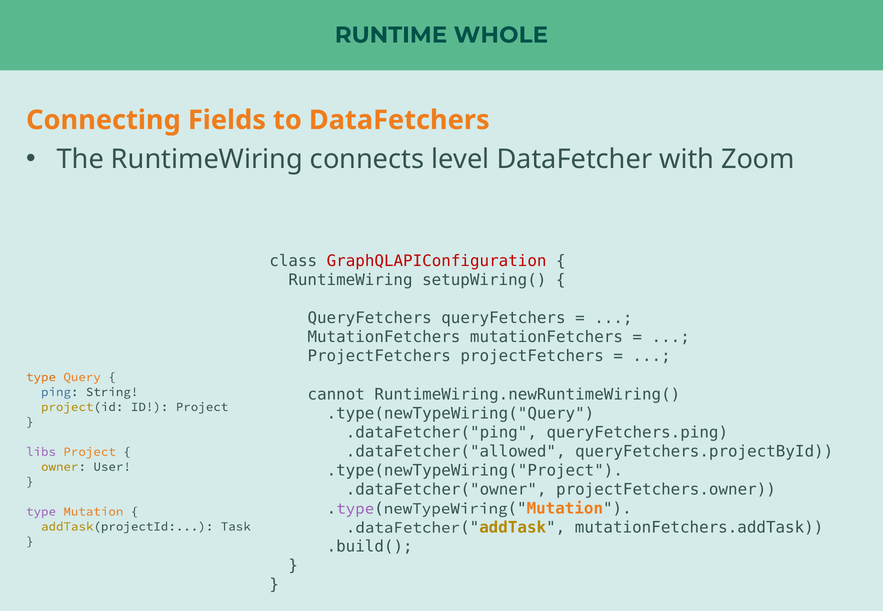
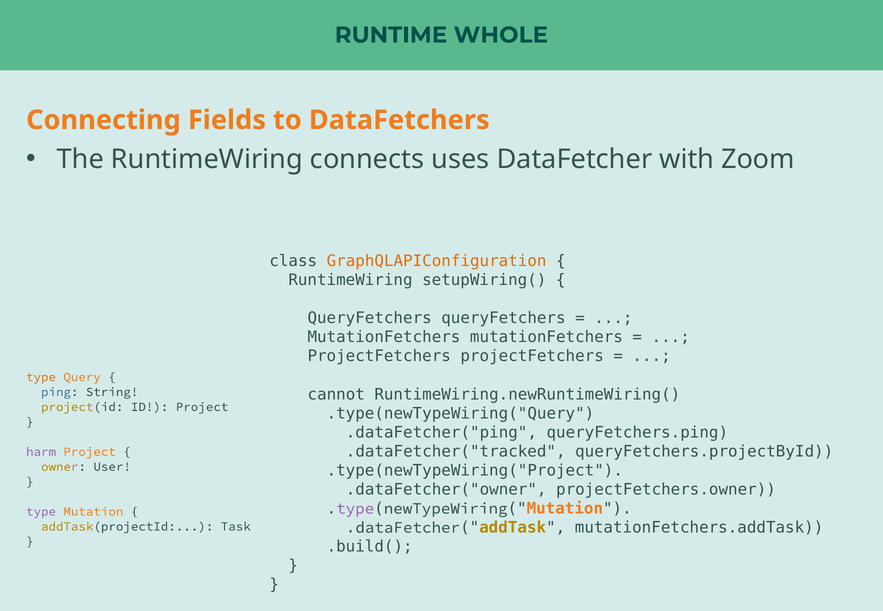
level: level -> uses (460, 159)
GraphQLAPIConfiguration colour: red -> orange (437, 261)
.dataFetcher("allowed: .dataFetcher("allowed -> .dataFetcher("tracked (456, 452)
libs: libs -> harm (41, 452)
